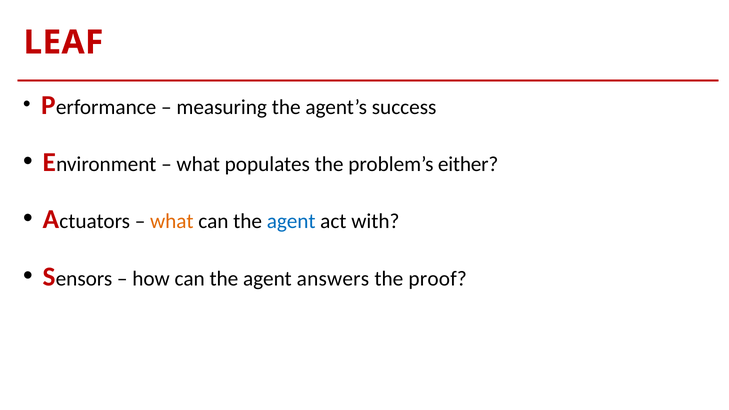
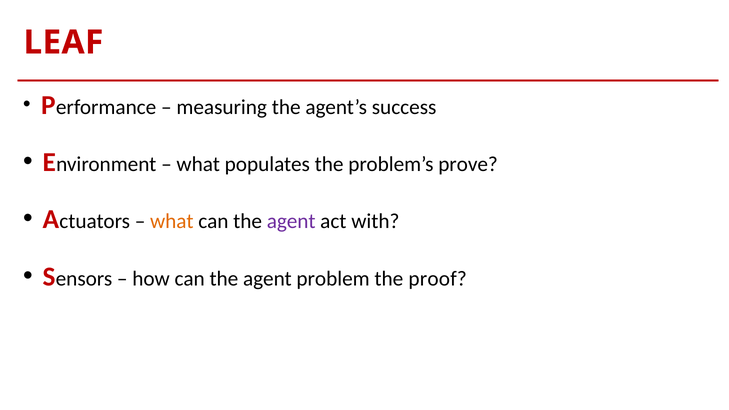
either: either -> prove (468, 164)
agent colour: blue -> purple (291, 221)
answers: answers -> problem (333, 279)
